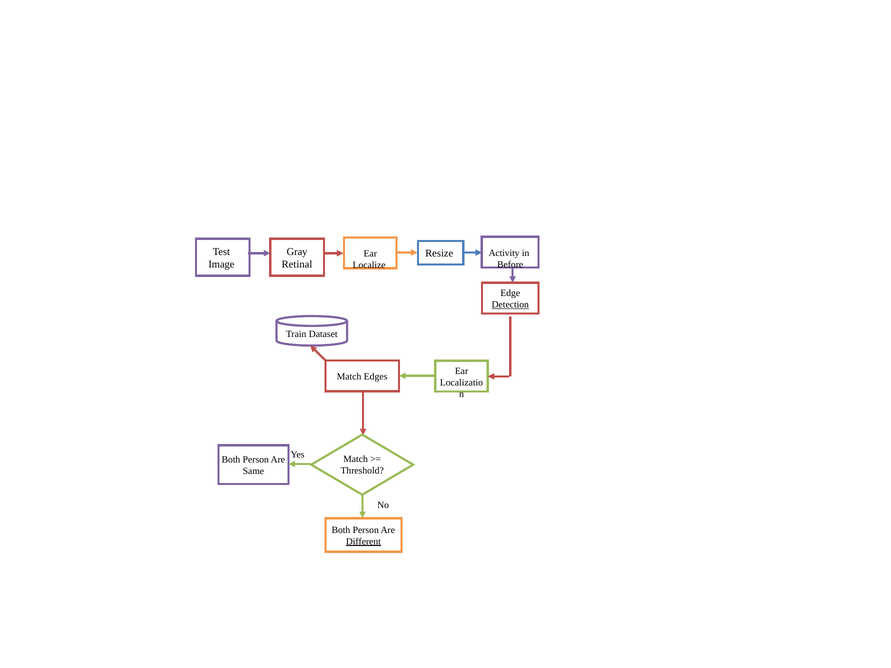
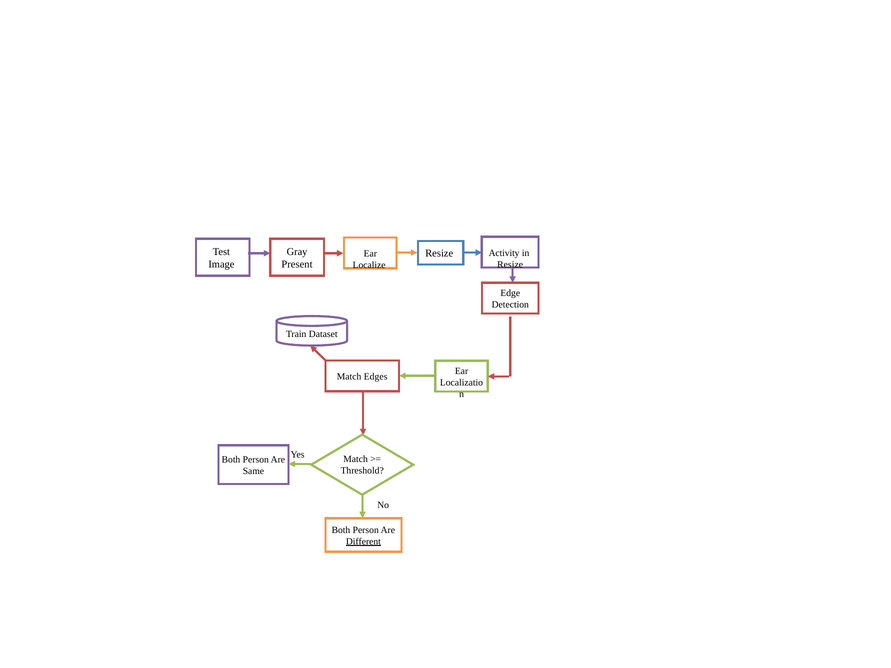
Retinal: Retinal -> Present (297, 264)
Before: Before -> Resize (510, 264)
Detection underline: present -> none (510, 305)
